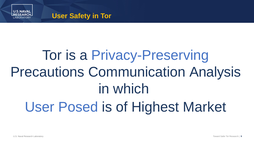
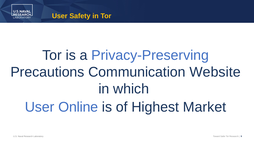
Analysis: Analysis -> Website (215, 72)
Posed: Posed -> Online (78, 107)
